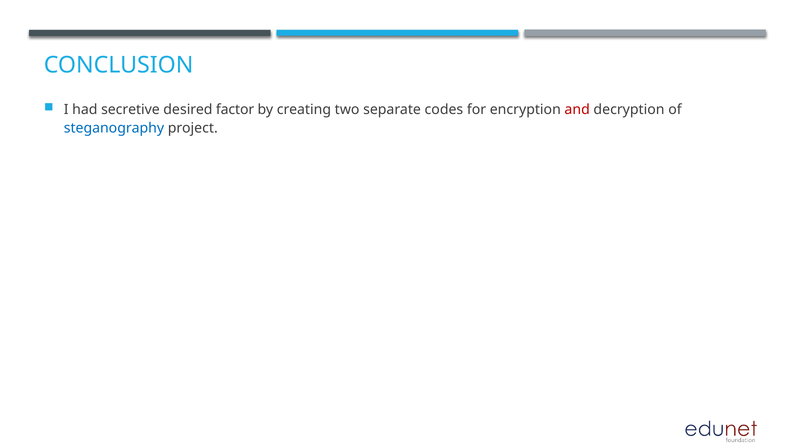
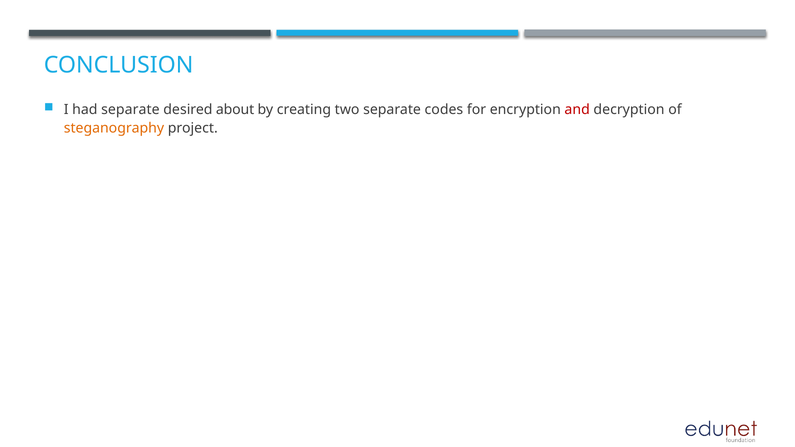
had secretive: secretive -> separate (130, 110)
factor: factor -> about (235, 110)
steganography colour: blue -> orange (114, 128)
